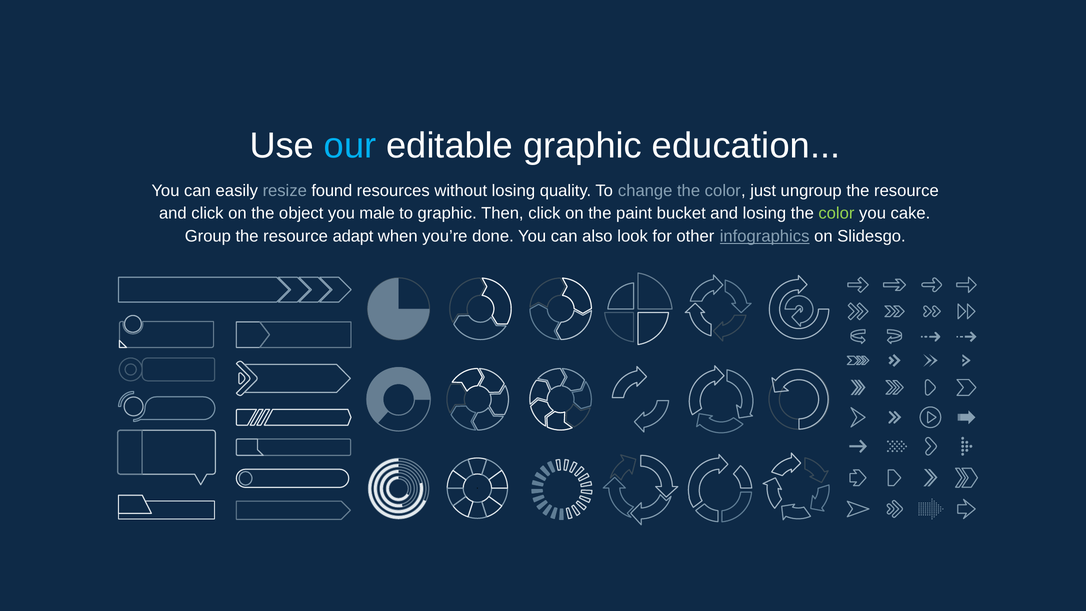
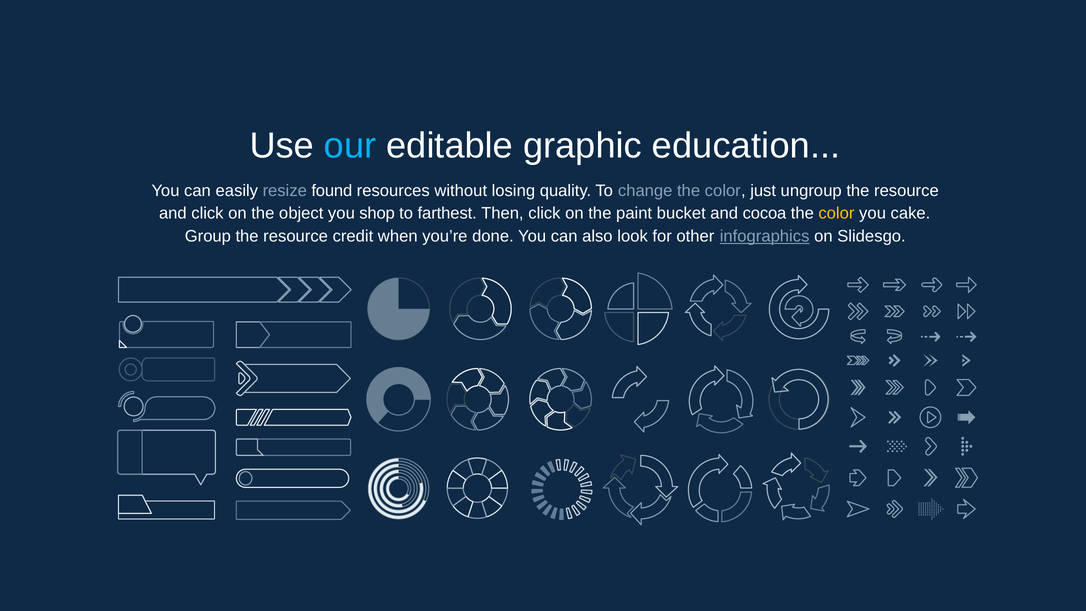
male: male -> shop (377, 213)
to graphic: graphic -> farthest (447, 213)
and losing: losing -> cocoa (765, 213)
color colour: light green -> yellow (836, 213)
adapt: adapt -> credit (353, 236)
